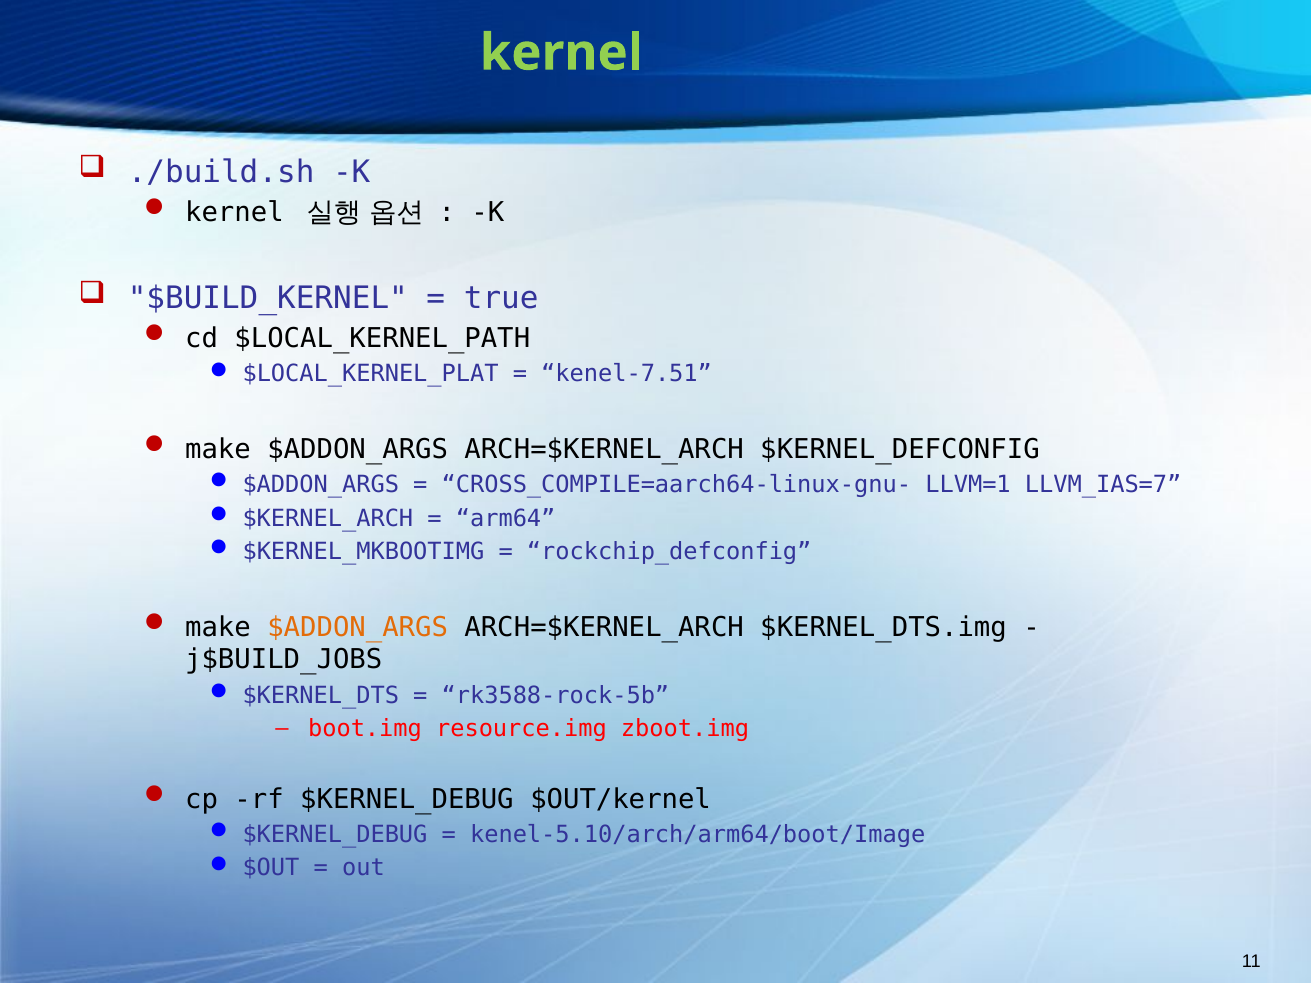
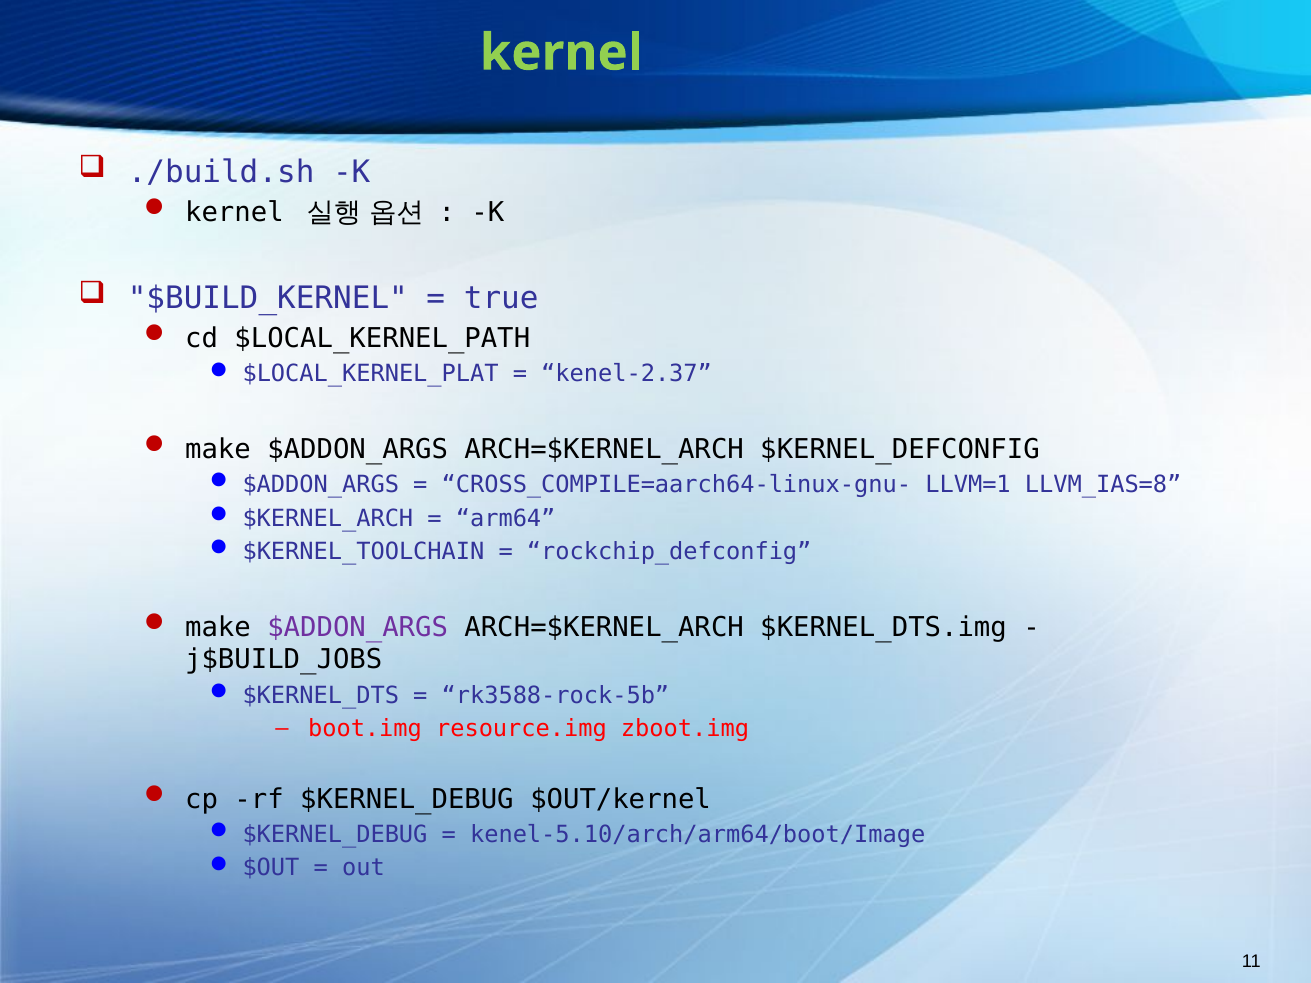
kenel-7.51: kenel-7.51 -> kenel-2.37 (627, 374)
LLVM_IAS=7: LLVM_IAS=7 -> LLVM_IAS=8 (1103, 485)
$KERNEL_MKBOOTIMG: $KERNEL_MKBOOTIMG -> $KERNEL_TOOLCHAIN (363, 552)
$ADDON_ARGS colour: orange -> purple (358, 627)
